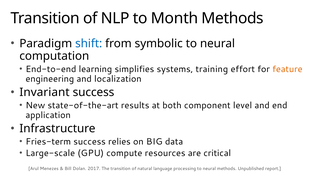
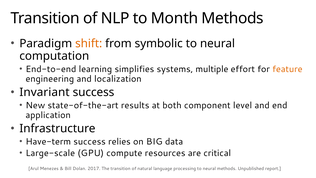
shift colour: blue -> orange (89, 43)
training: training -> multiple (212, 69)
Fries-term: Fries-term -> Have-term (48, 141)
